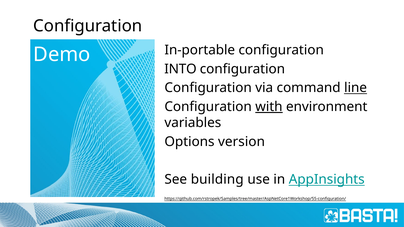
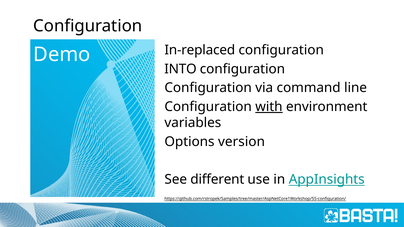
In-portable: In-portable -> In-replaced (200, 50)
line underline: present -> none (356, 88)
building: building -> different (217, 179)
